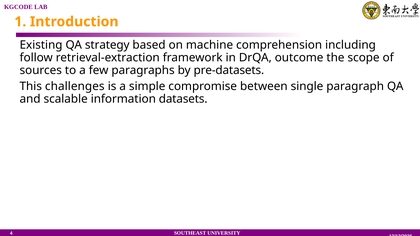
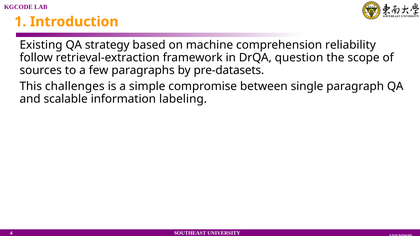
including: including -> reliability (350, 45)
outcome: outcome -> question (299, 58)
datasets: datasets -> labeling (183, 99)
